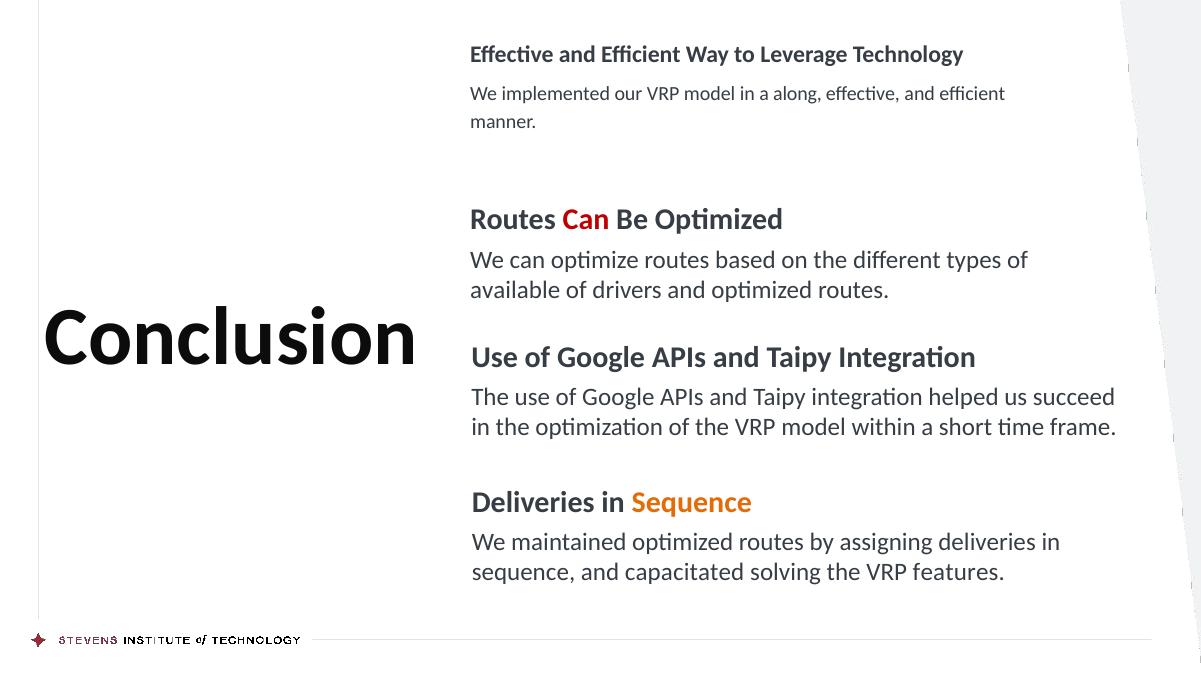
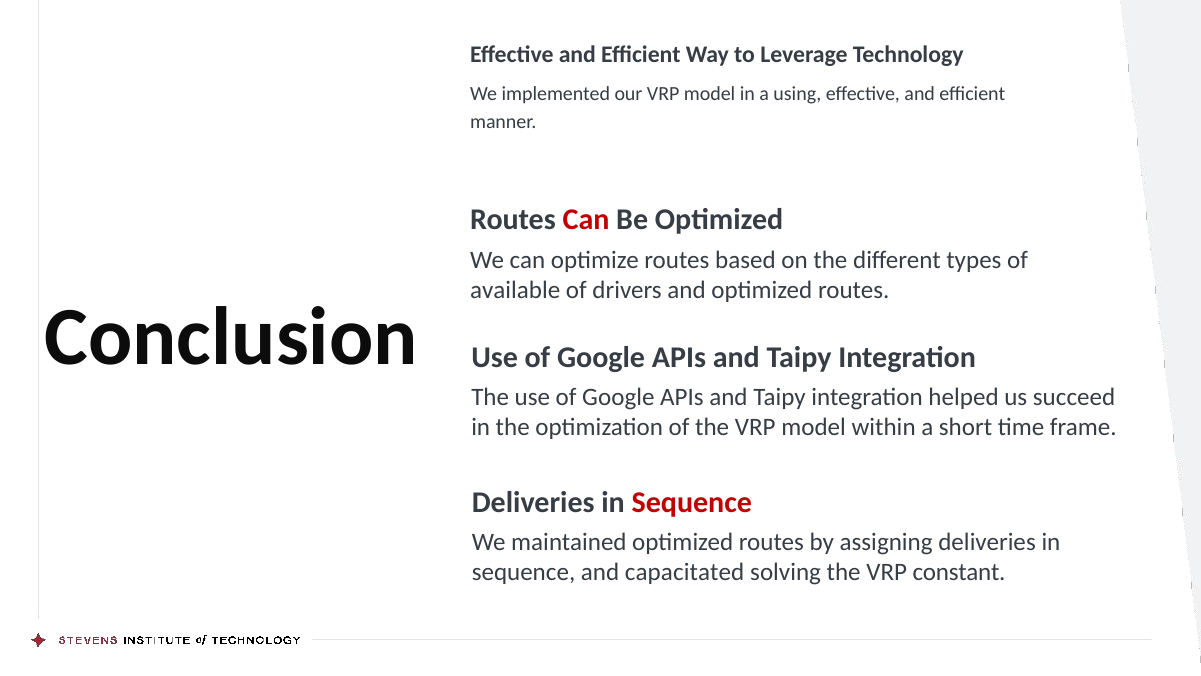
along: along -> using (797, 93)
Sequence colour: orange -> red (692, 502)
features: features -> constant (959, 572)
